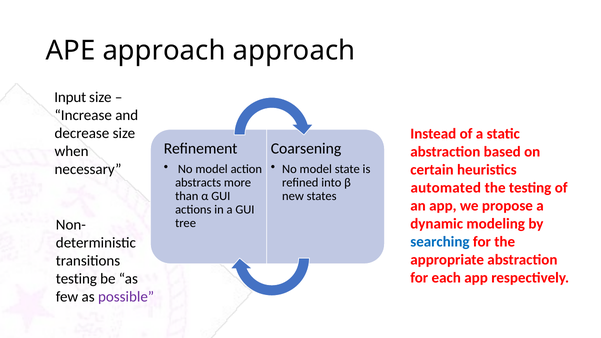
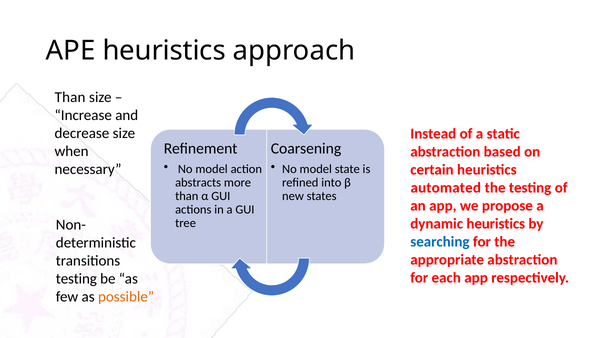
APE approach: approach -> heuristics (164, 50)
Input: Input -> Than (70, 97)
dynamic modeling: modeling -> heuristics (496, 224)
possible colour: purple -> orange (126, 297)
